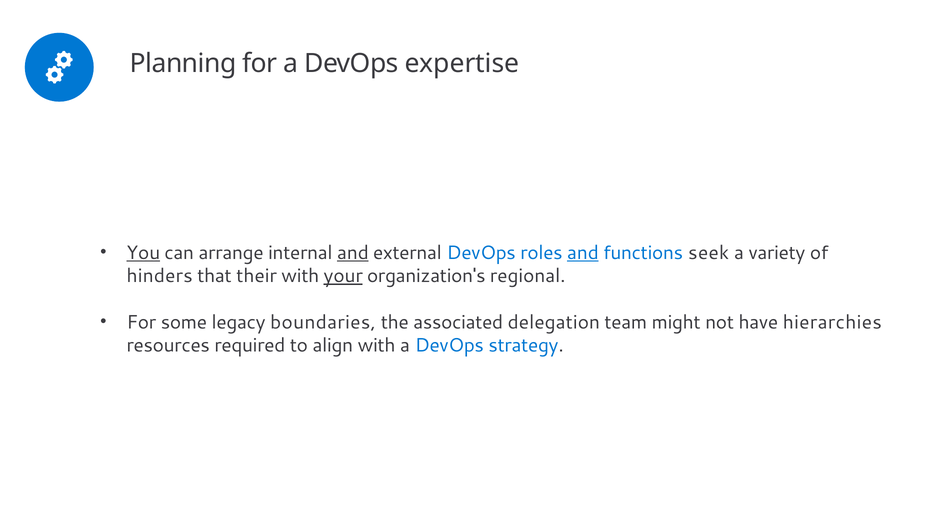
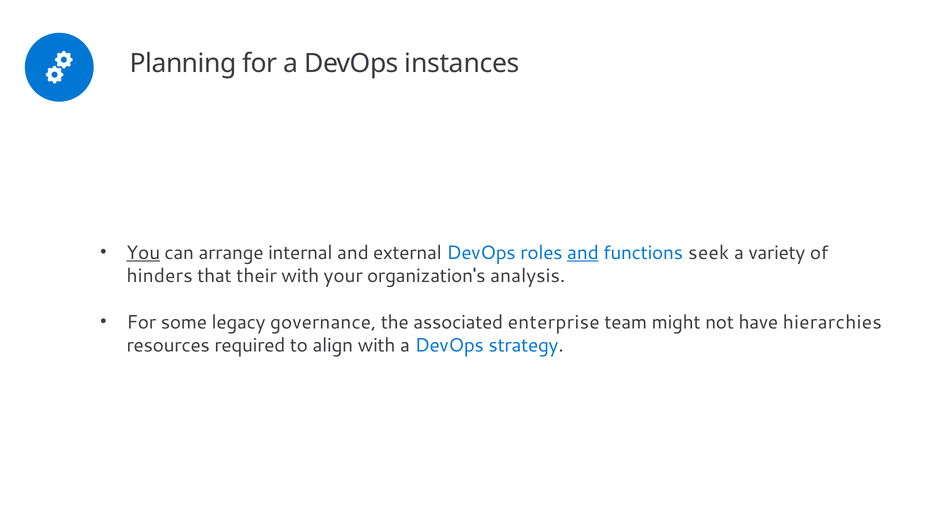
expertise: expertise -> instances (462, 63)
and underline: present -> none (353, 253)
your underline: present -> none (343, 276)
regional: regional -> analysis (528, 276)
boundaries: boundaries -> governance (323, 322)
delegation: delegation -> enterprise (554, 322)
